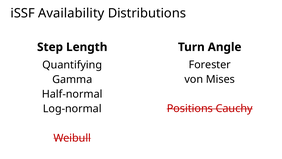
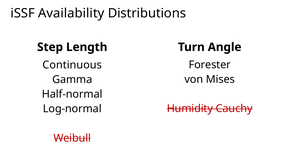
Quantifying: Quantifying -> Continuous (72, 65)
Positions: Positions -> Humidity (190, 108)
